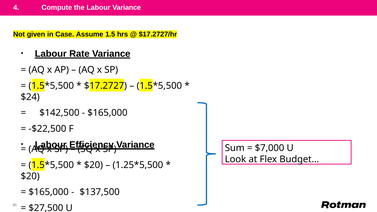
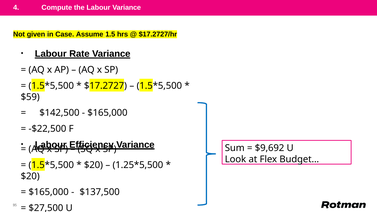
$24: $24 -> $59 (30, 97)
$7,000: $7,000 -> $9,692 (270, 148)
